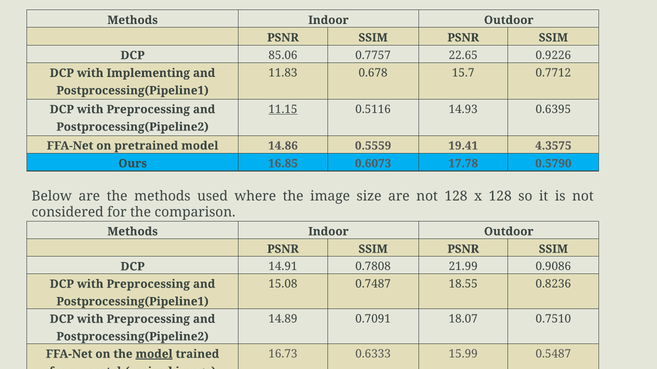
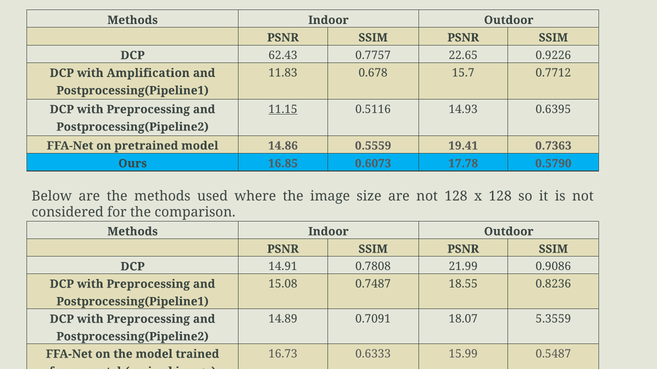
85.06: 85.06 -> 62.43 (283, 55)
Implementing: Implementing -> Amplification (148, 73)
4.3575: 4.3575 -> 0.7363 (553, 146)
0.7510: 0.7510 -> 5.3559 (553, 320)
model underline: present -> none (154, 355)
